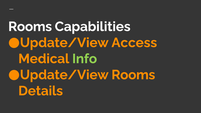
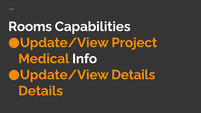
Access: Access -> Project (134, 43)
Info colour: light green -> white (85, 59)
Rooms: Rooms -> Details (133, 75)
